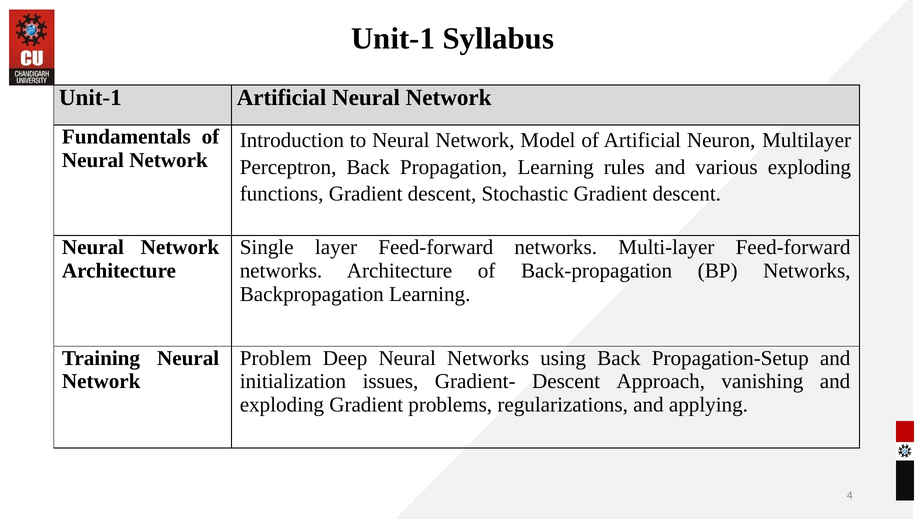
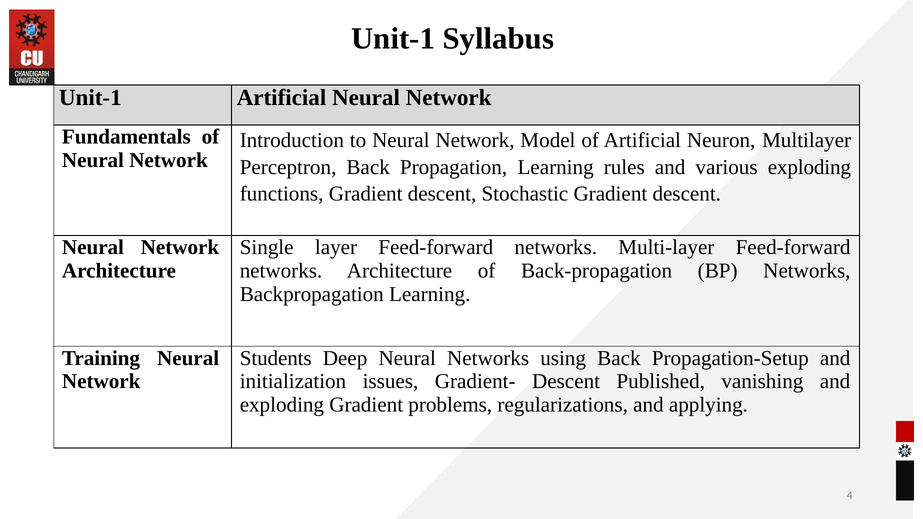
Problem: Problem -> Students (276, 358)
Approach: Approach -> Published (661, 382)
